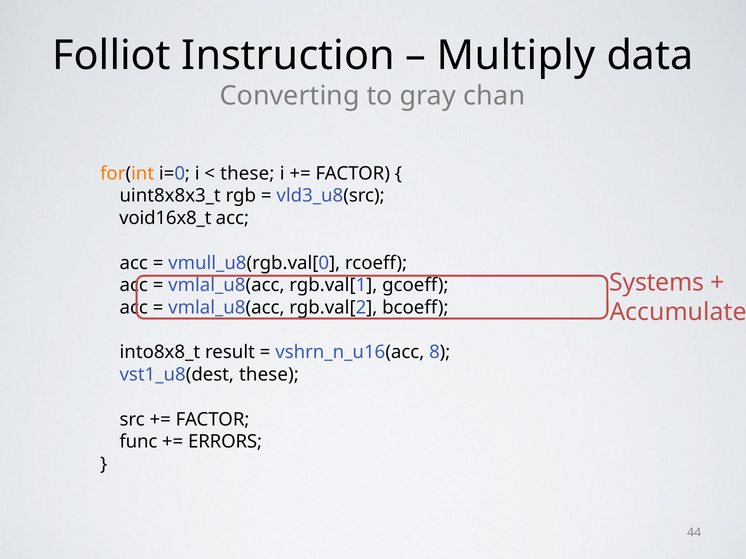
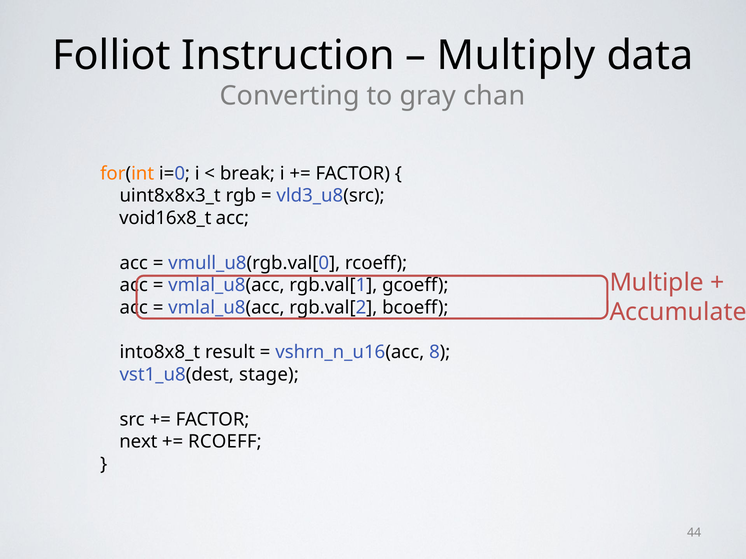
these: these -> break (247, 174)
Systems: Systems -> Multiple (657, 283)
vst1_u8(dest these: these -> stage (269, 375)
func: func -> next (138, 442)
ERRORS: ERRORS -> RCOEFF (225, 442)
